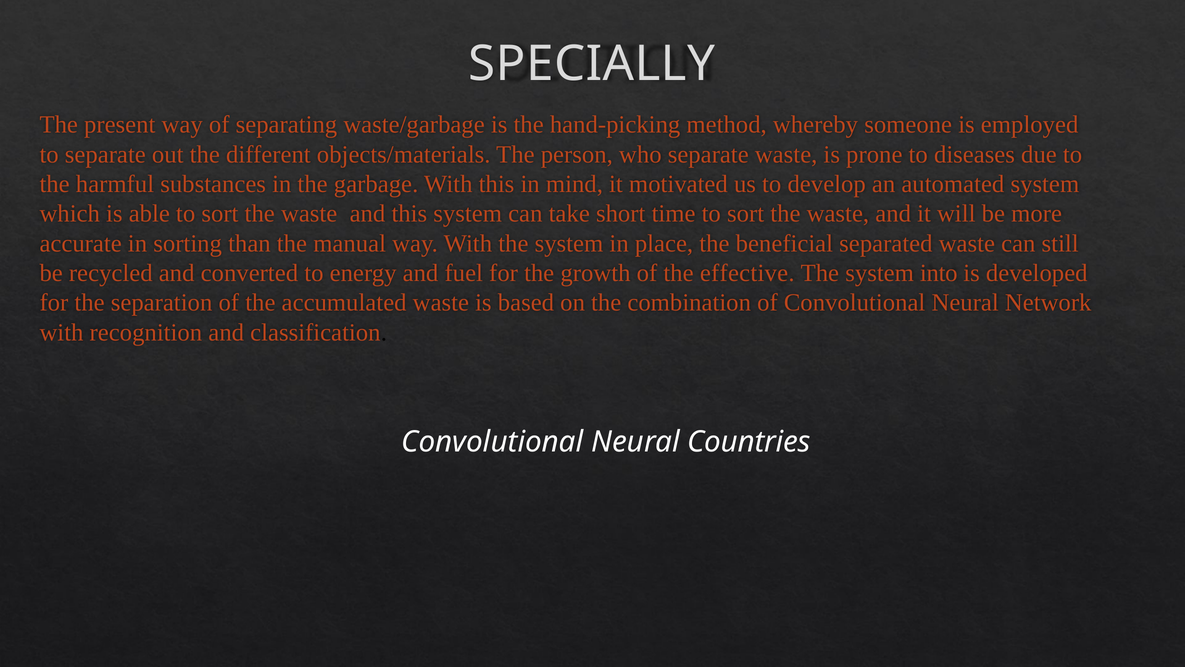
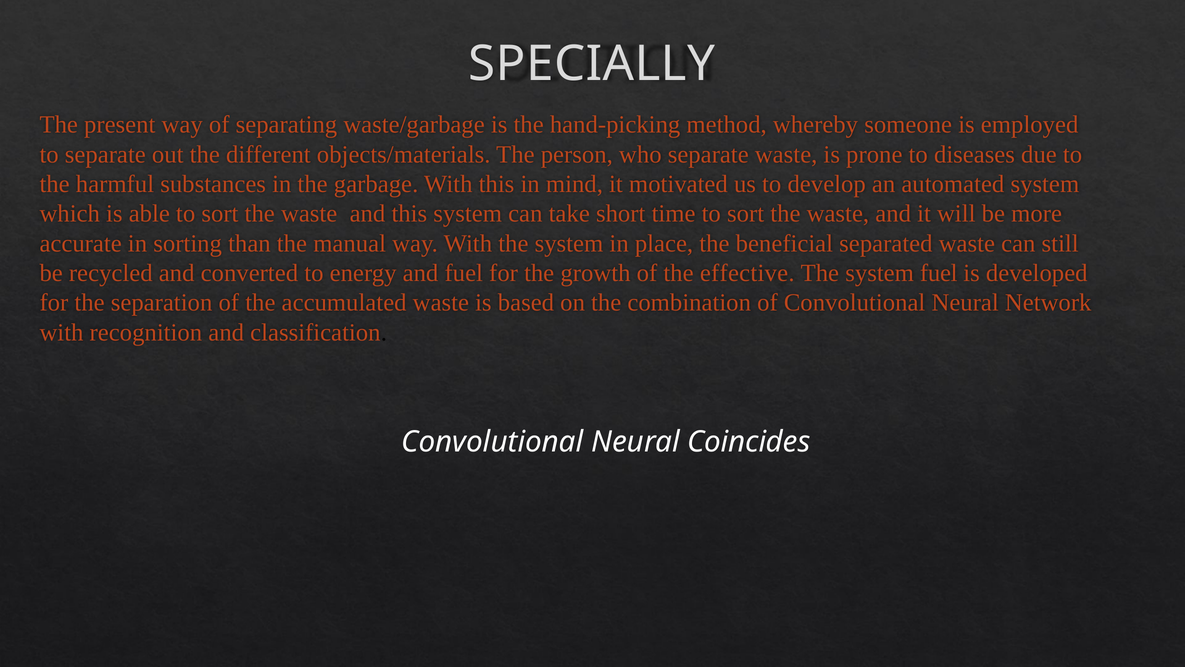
system into: into -> fuel (939, 273)
Countries: Countries -> Coincides (749, 442)
